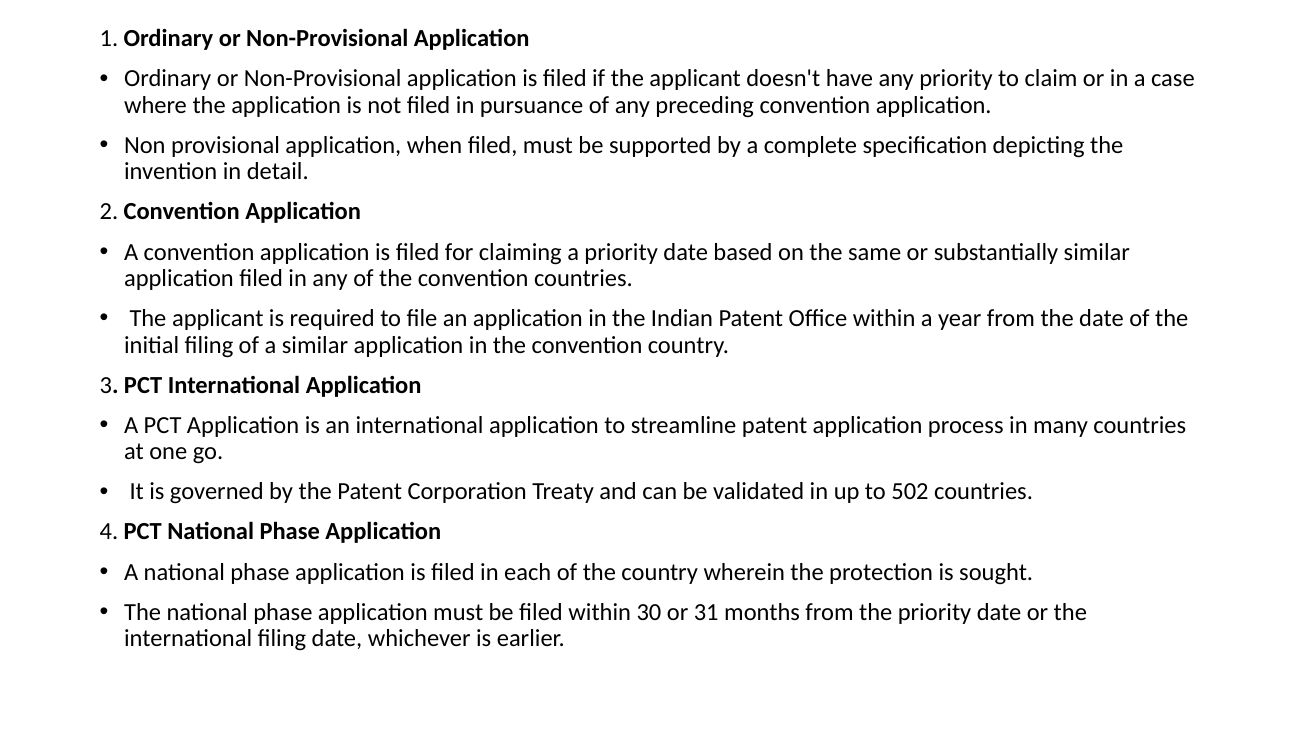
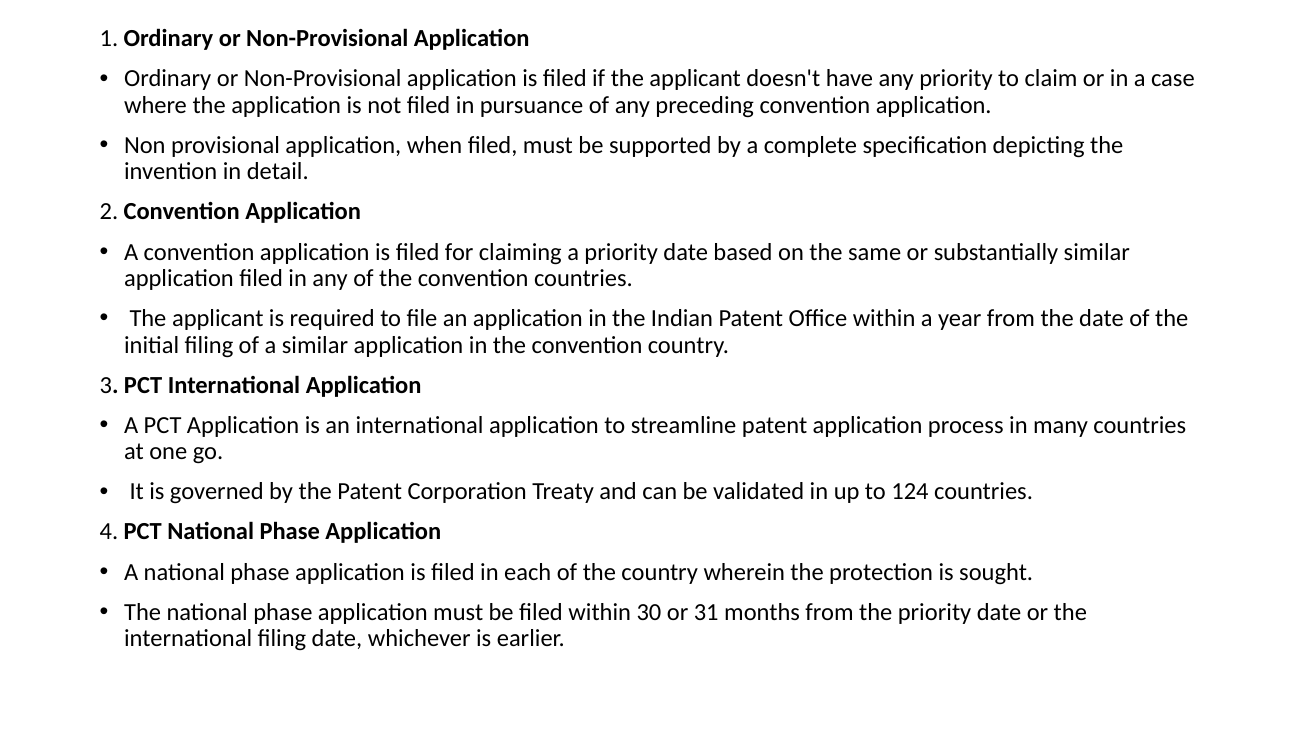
502: 502 -> 124 (910, 492)
